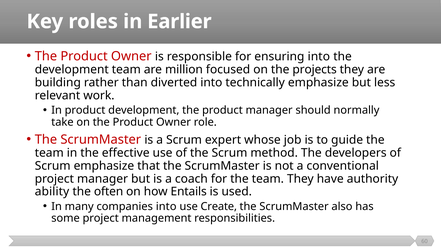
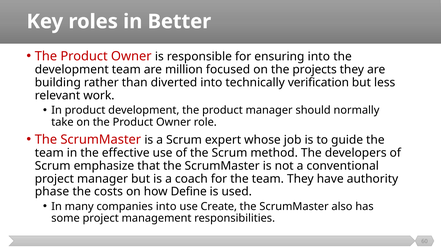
Earlier: Earlier -> Better (179, 22)
technically emphasize: emphasize -> verification (318, 83)
ability: ability -> phase (52, 192)
often: often -> costs (109, 192)
Entails: Entails -> Define (189, 192)
